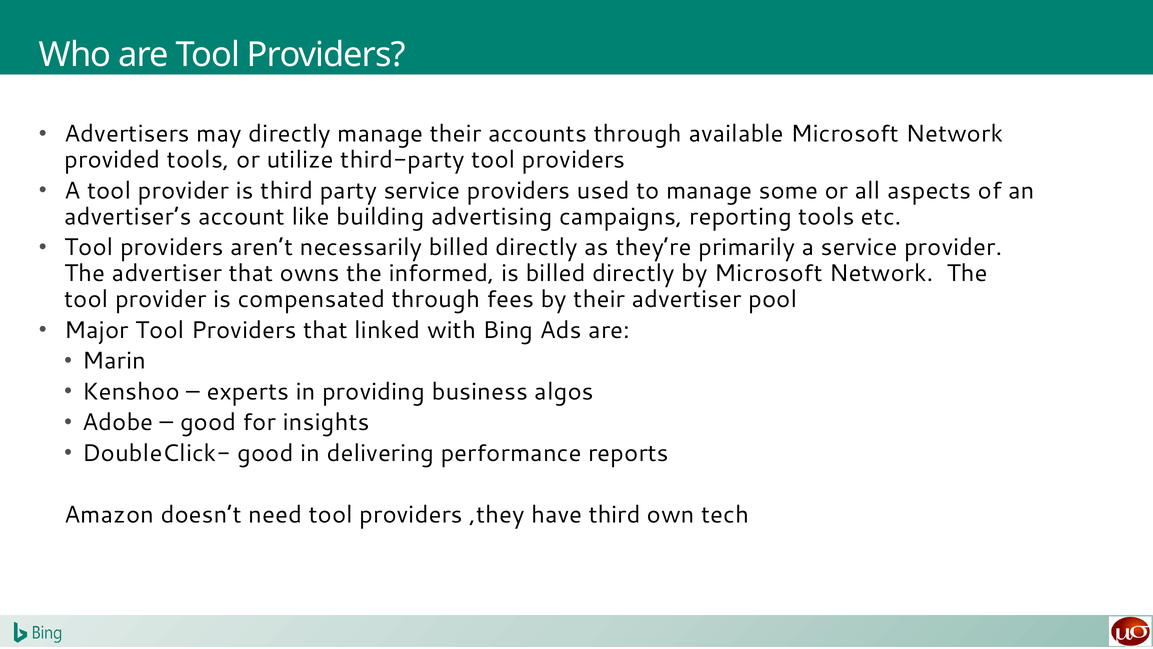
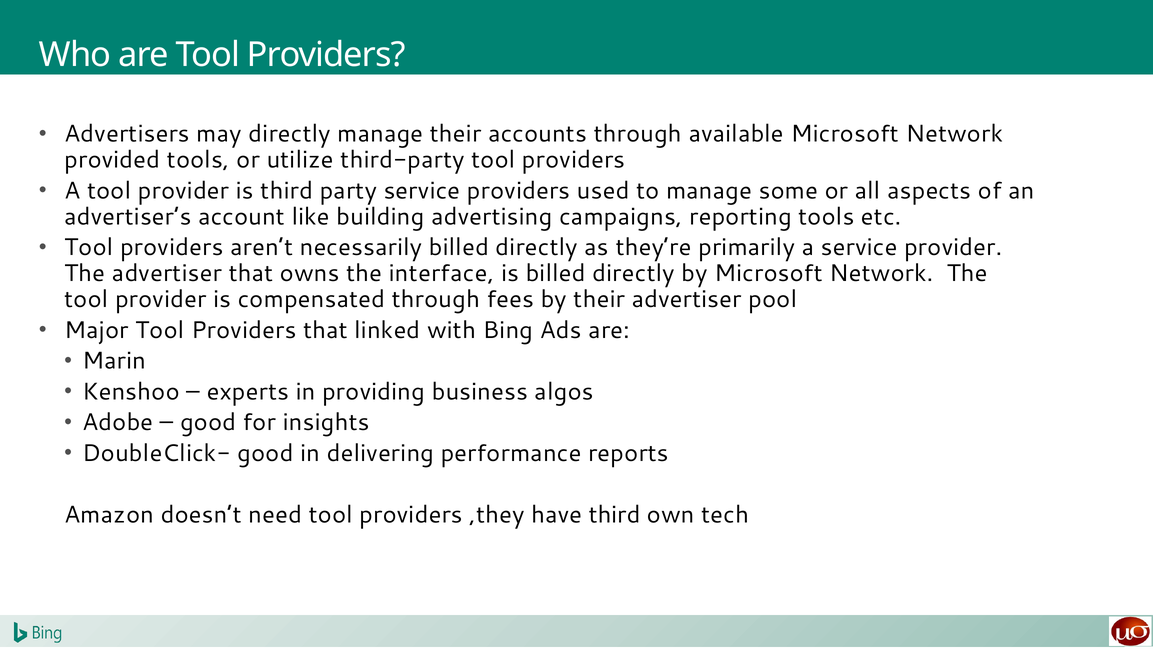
informed: informed -> interface (442, 273)
